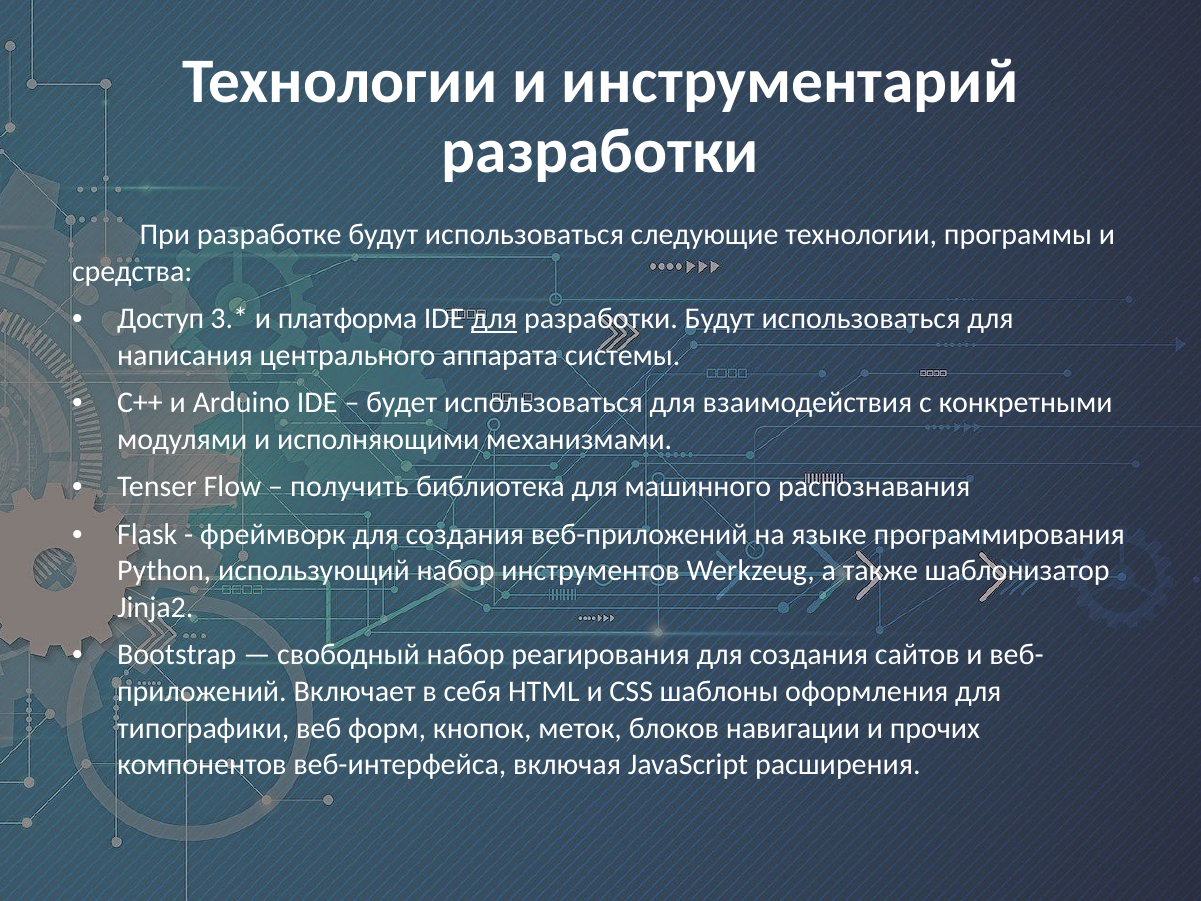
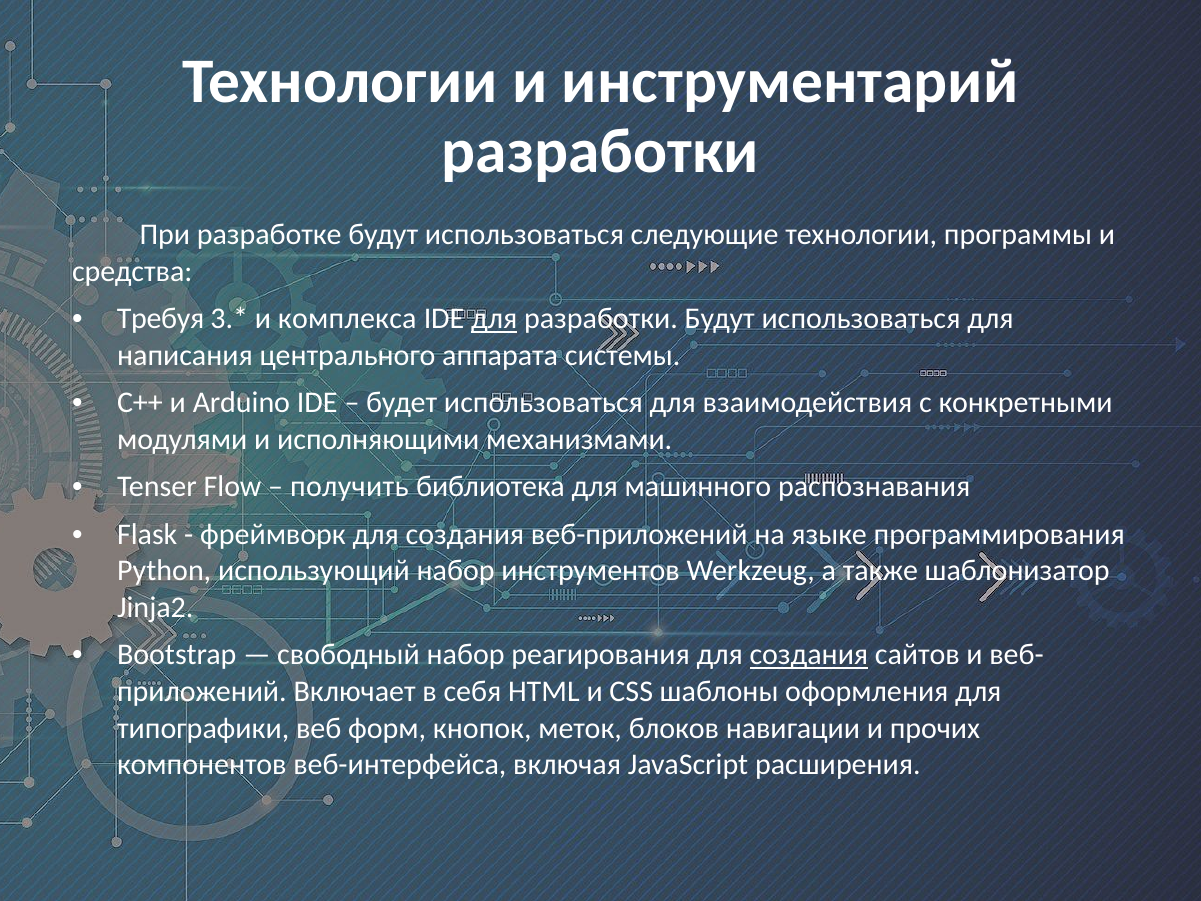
Доступ: Доступ -> Требуя (161, 319)
платформа: платформа -> комплекса (347, 319)
создания underline: none -> present (809, 655)
